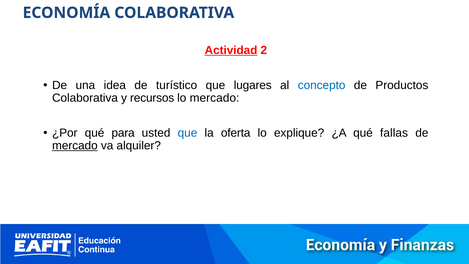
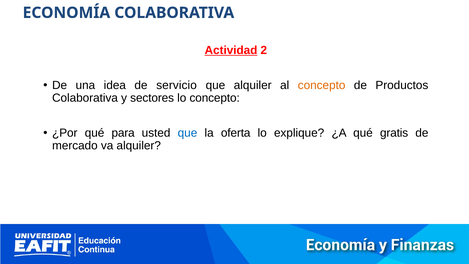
turístico: turístico -> servicio (177, 85)
que lugares: lugares -> alquiler (253, 85)
concepto colour: blue -> orange (322, 85)
recursos: recursos -> sectores (152, 98)
lo mercado: mercado -> concepto (215, 98)
fallas: fallas -> gratis (394, 133)
mercado underline: present -> none (75, 146)
